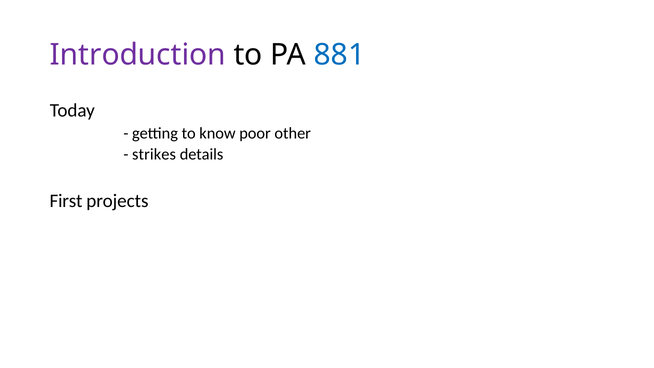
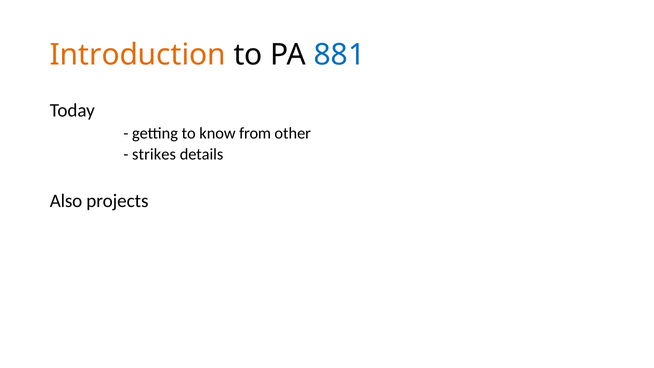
Introduction colour: purple -> orange (138, 55)
poor: poor -> from (255, 133)
First: First -> Also (66, 201)
